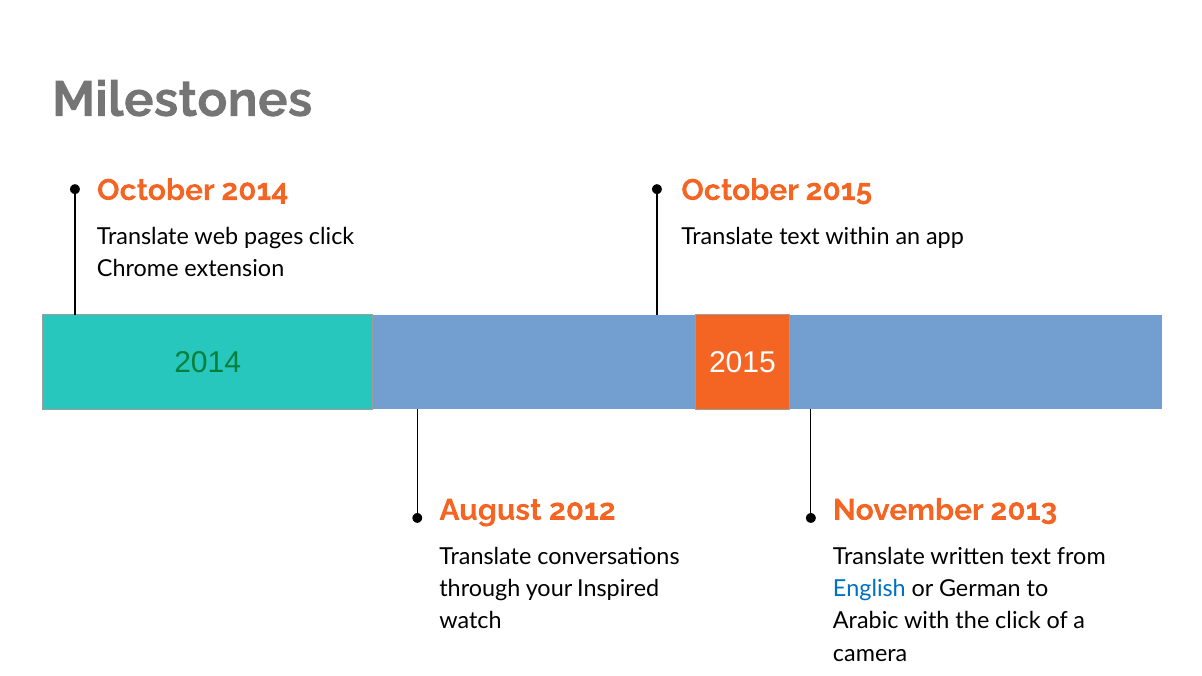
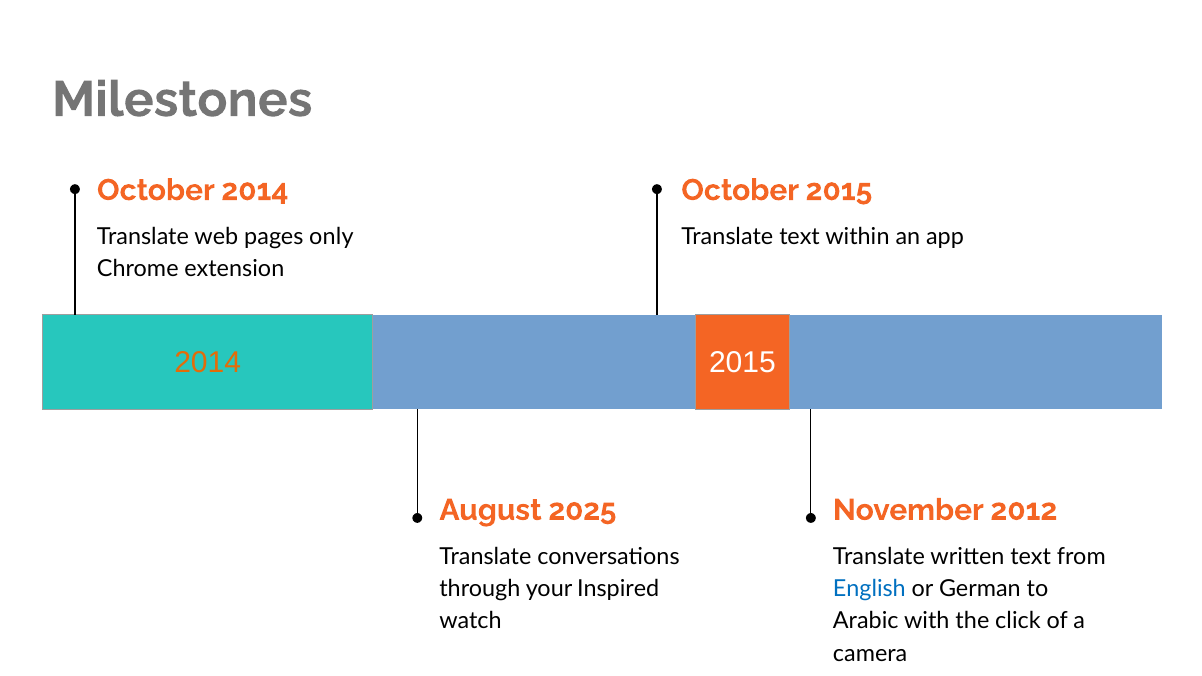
pages click: click -> only (331, 237)
2014 colour: green -> orange (208, 362)
2012: 2012 -> 2025 (582, 510)
2013: 2013 -> 2012 (1024, 510)
